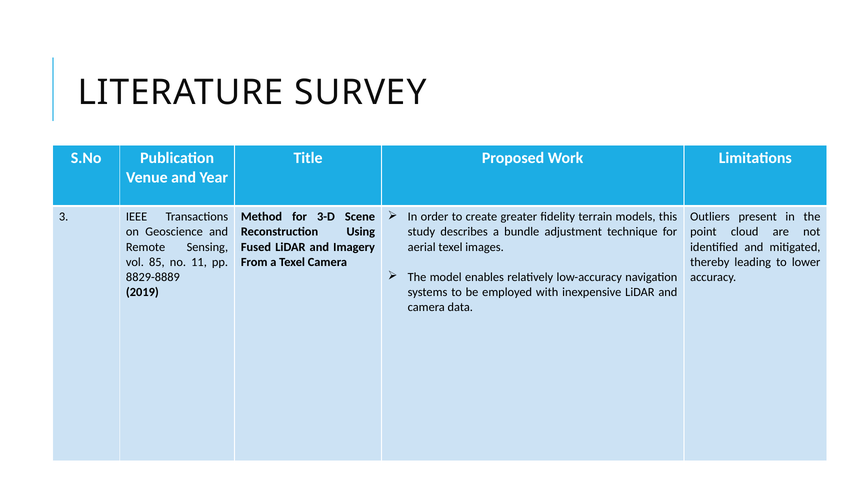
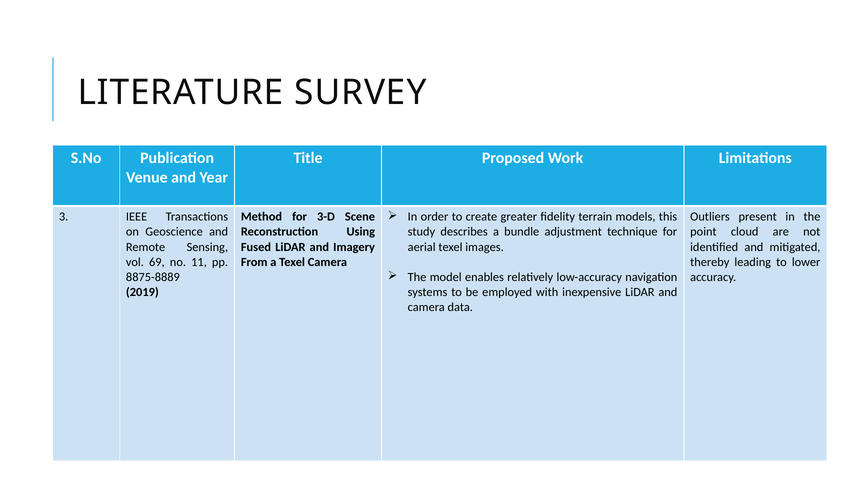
85: 85 -> 69 (157, 262)
8829-8889: 8829-8889 -> 8875-8889 (153, 277)
